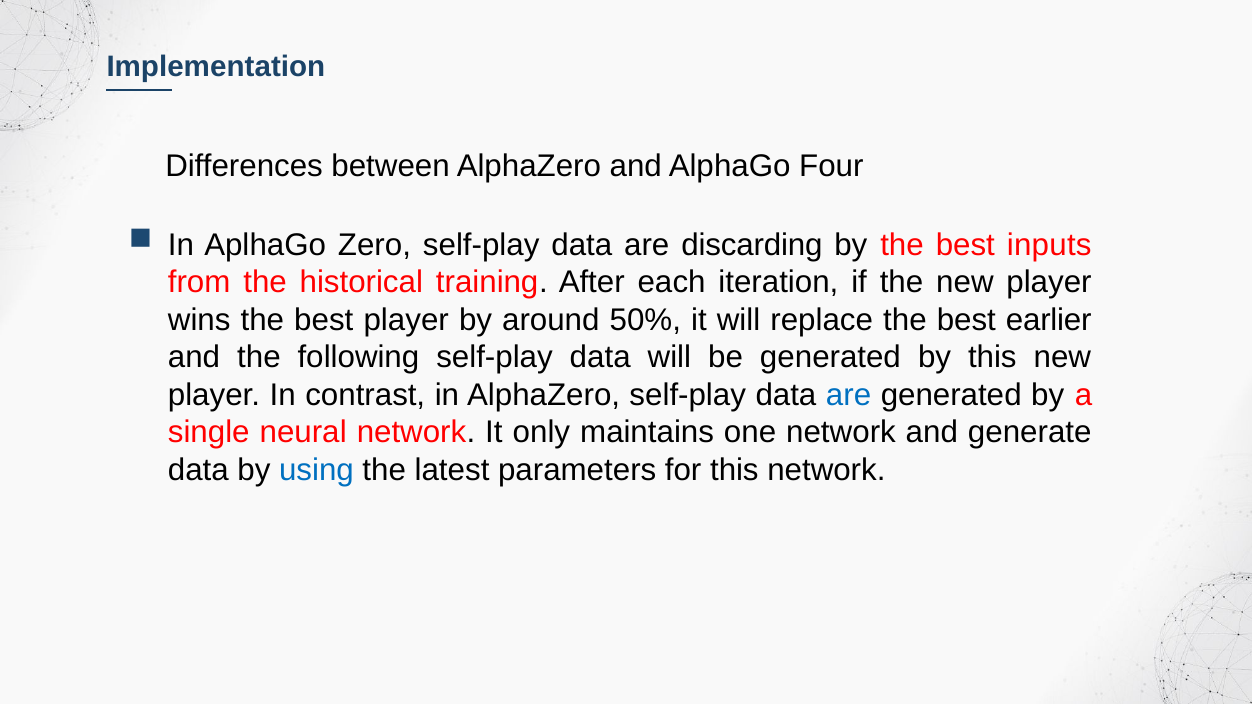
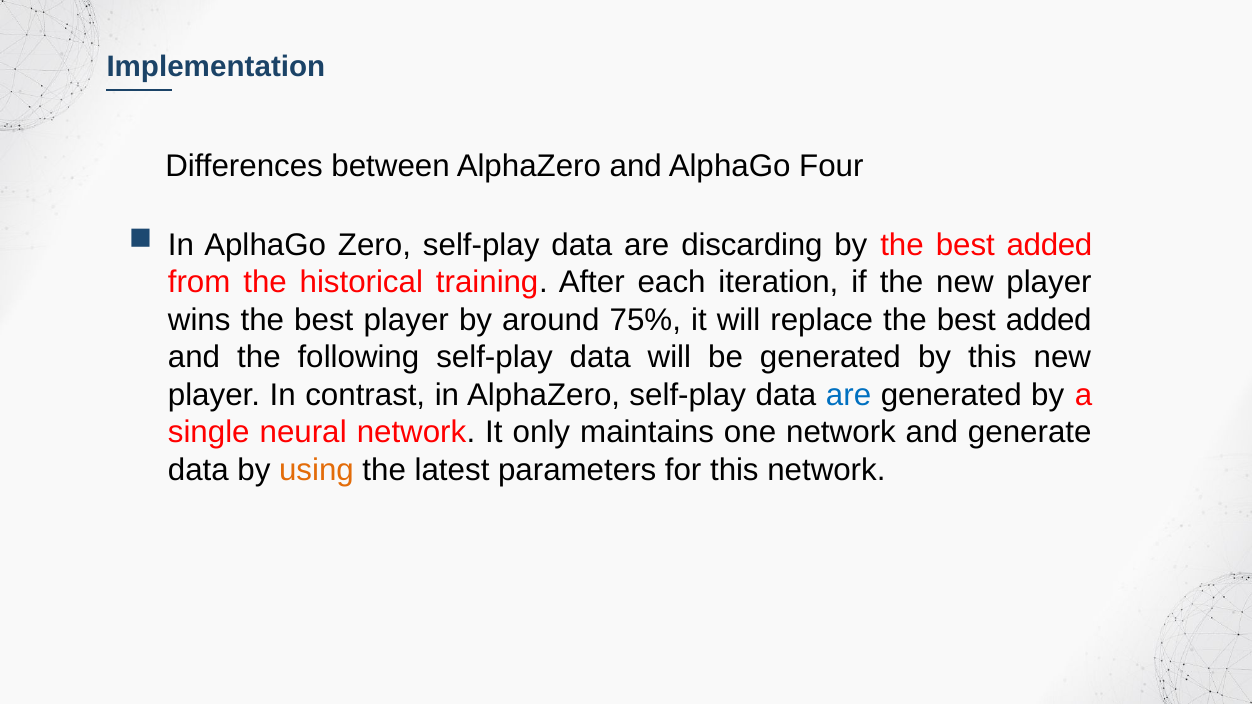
by the best inputs: inputs -> added (1050, 245)
50%: 50% -> 75% (645, 320)
replace the best earlier: earlier -> added (1049, 320)
using colour: blue -> orange (316, 470)
